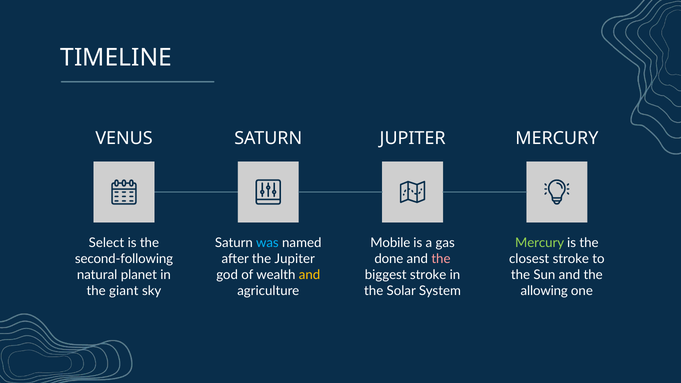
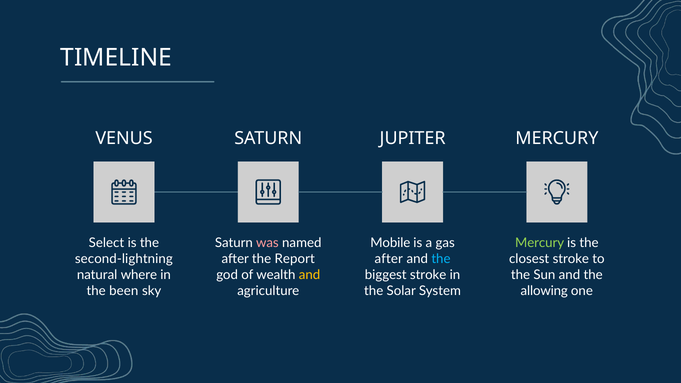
was colour: light blue -> pink (267, 243)
second-following: second-following -> second-lightning (124, 259)
the Jupiter: Jupiter -> Report (295, 259)
done: done -> after (389, 259)
the colour: pink -> light blue (441, 259)
planet: planet -> where (139, 275)
giant: giant -> been (124, 291)
